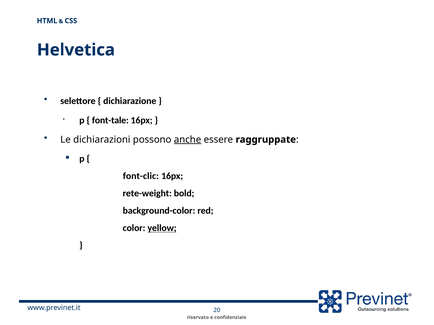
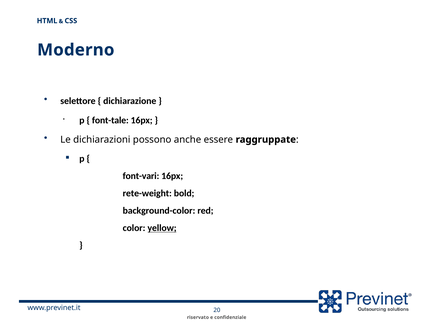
Helvetica: Helvetica -> Moderno (76, 50)
anche underline: present -> none (188, 140)
font-clic: font-clic -> font-vari (141, 176)
